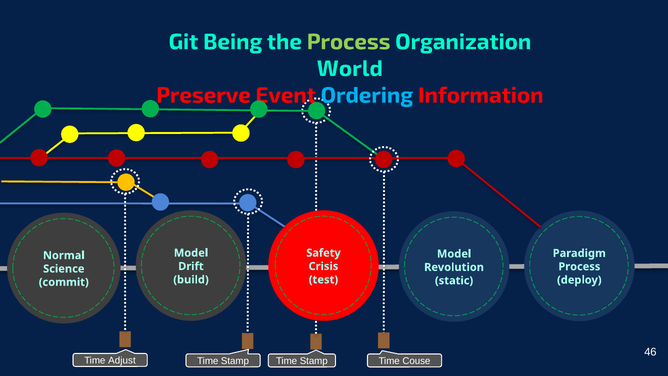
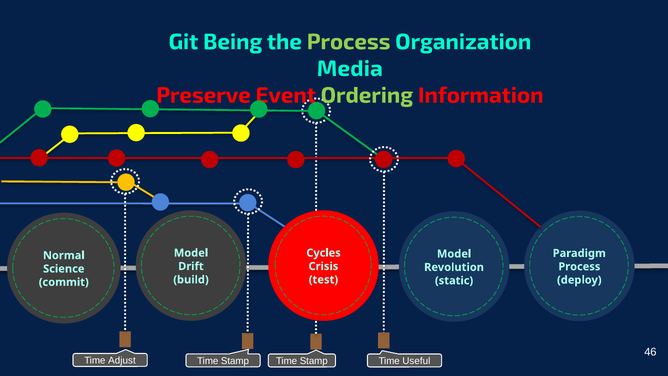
World: World -> Media (350, 69)
Ordering colour: light blue -> light green (367, 95)
Safety: Safety -> Cycles (323, 253)
Couse: Couse -> Useful (416, 361)
